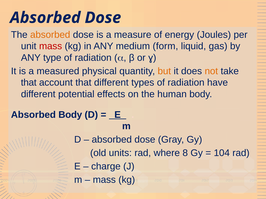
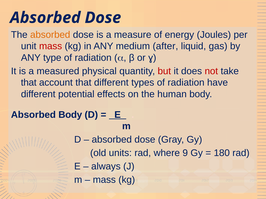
form: form -> after (165, 46)
but colour: orange -> red (164, 71)
not colour: orange -> red (211, 71)
8: 8 -> 9 (185, 153)
104: 104 -> 180 (222, 153)
charge: charge -> always (106, 167)
